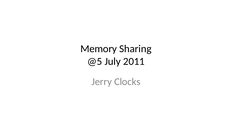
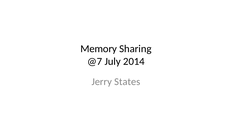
@5: @5 -> @7 (95, 62)
2011: 2011 -> 2014 (134, 62)
Clocks: Clocks -> States (127, 82)
